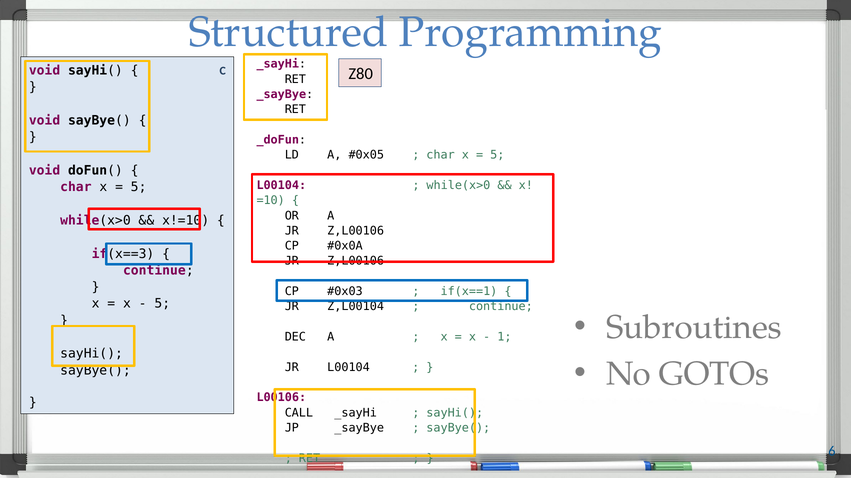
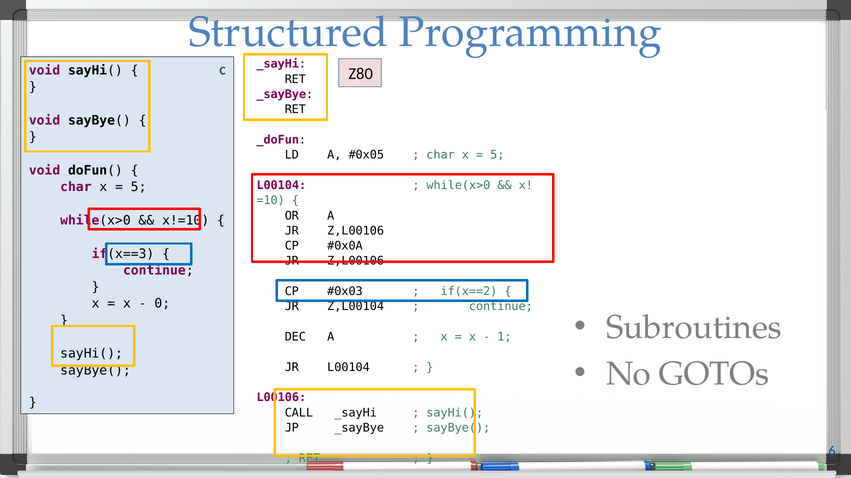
if(x==1: if(x==1 -> if(x==2 (469, 292)
5: 5 -> 0 (162, 304)
